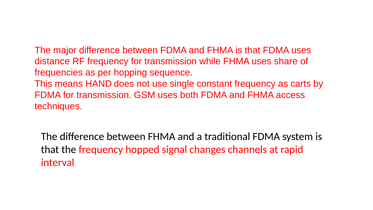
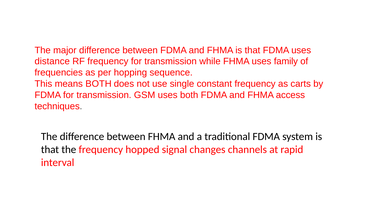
share: share -> family (286, 61)
means HAND: HAND -> BOTH (99, 84)
